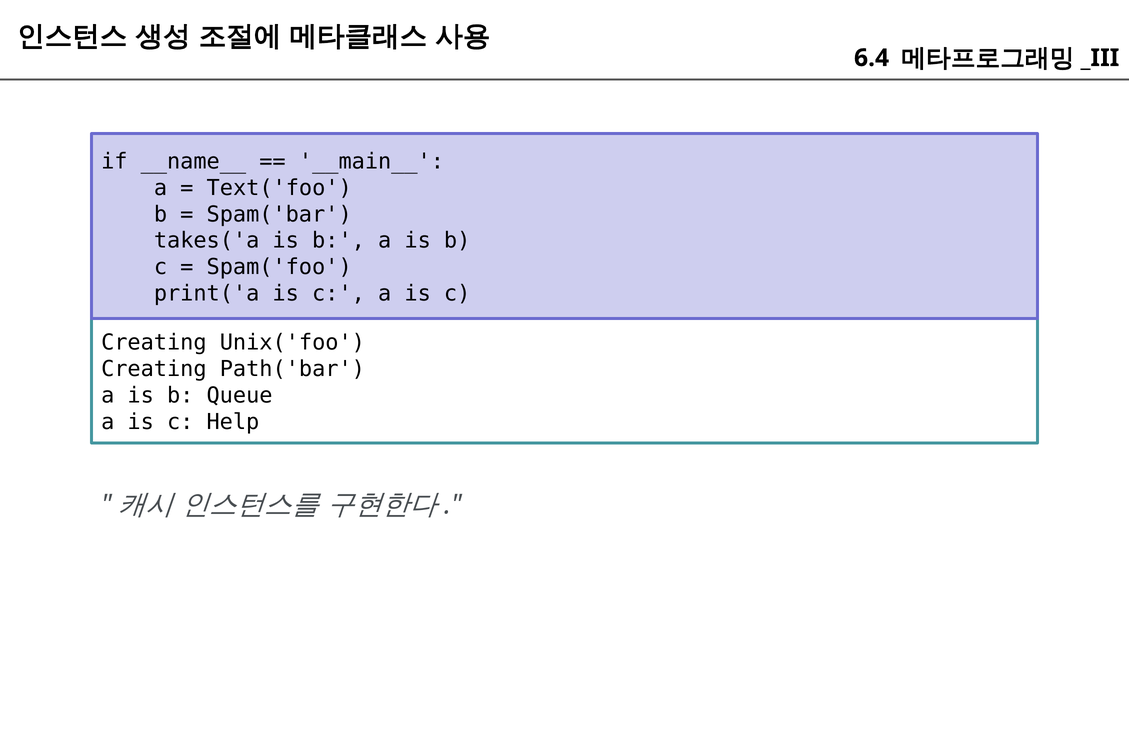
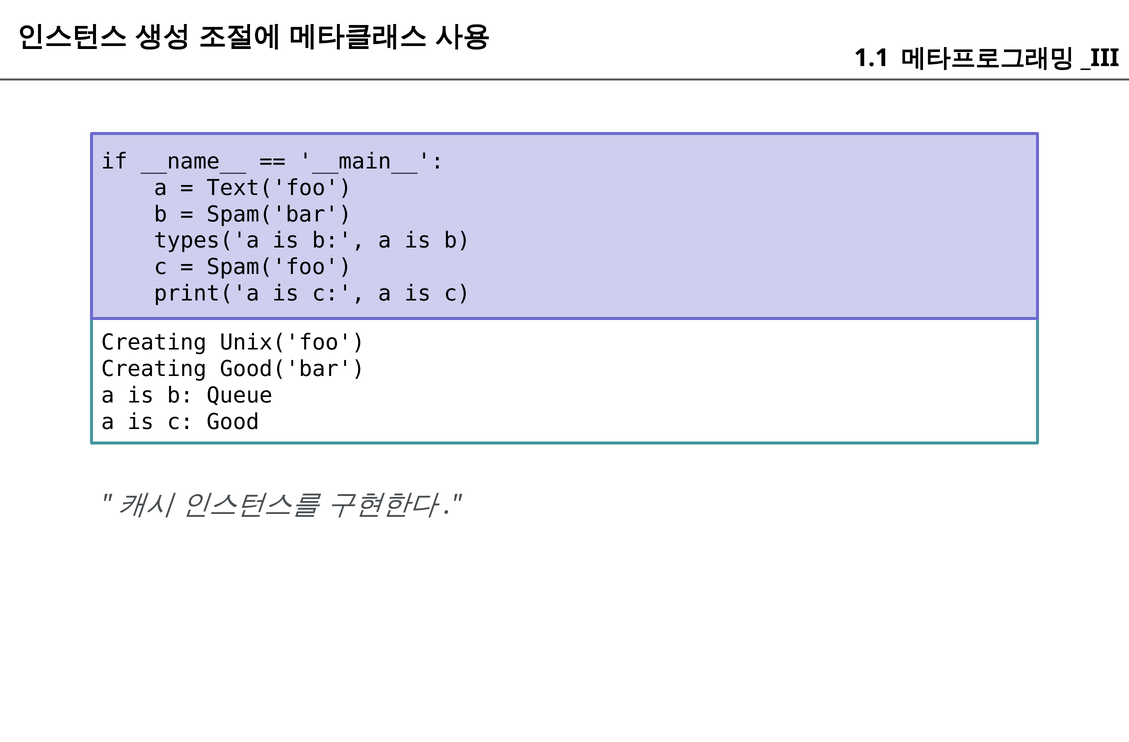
6.4: 6.4 -> 1.1 (872, 58)
takes('a: takes('a -> types('a (207, 241)
Path('bar: Path('bar -> Good('bar (292, 369)
Help: Help -> Good (233, 422)
